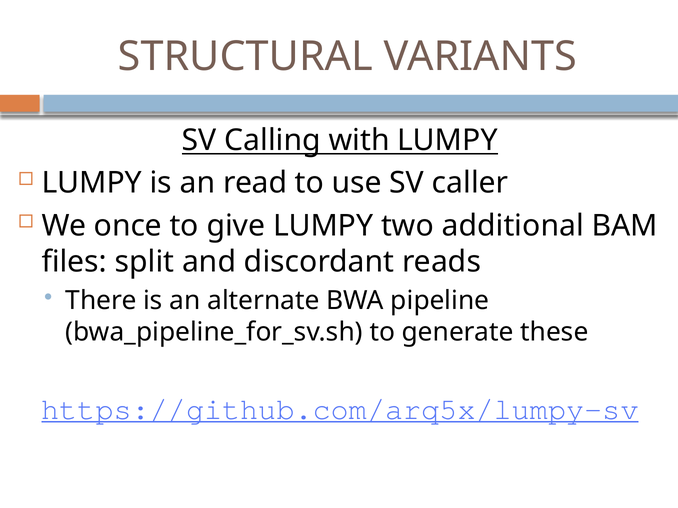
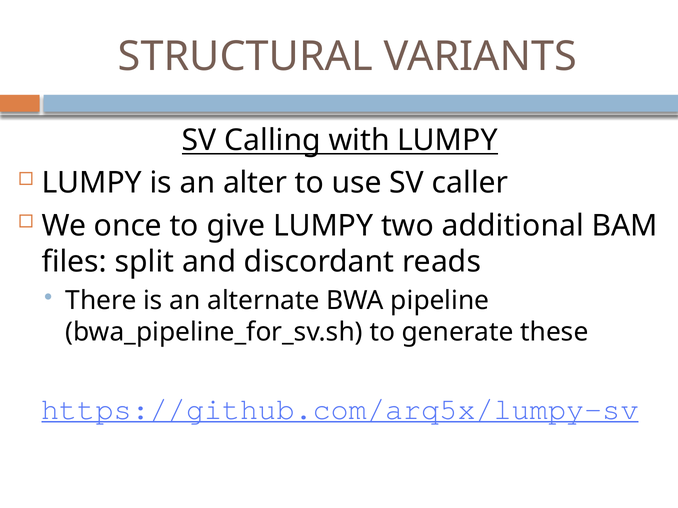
read: read -> alter (255, 183)
